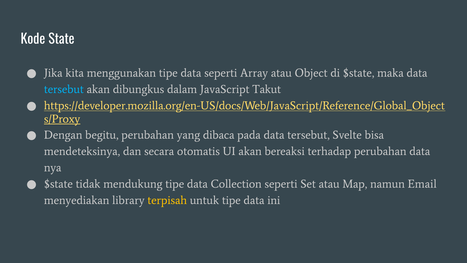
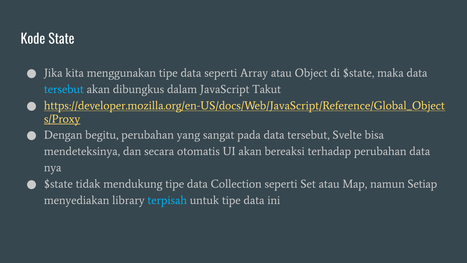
dibaca: dibaca -> sangat (219, 135)
Email: Email -> Setiap (422, 184)
terpisah colour: yellow -> light blue (167, 200)
